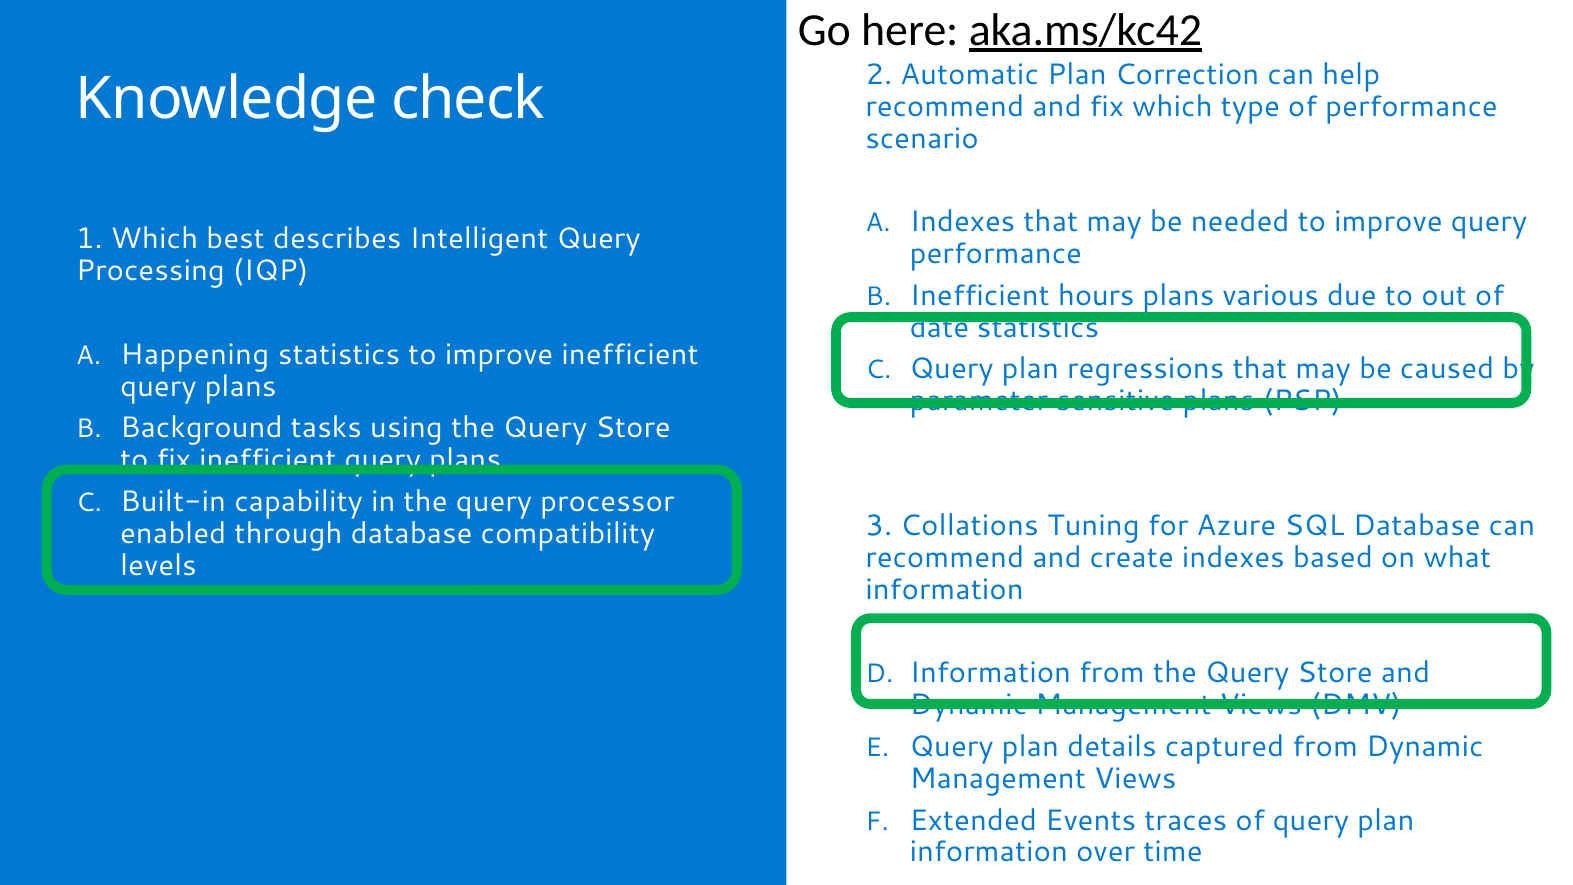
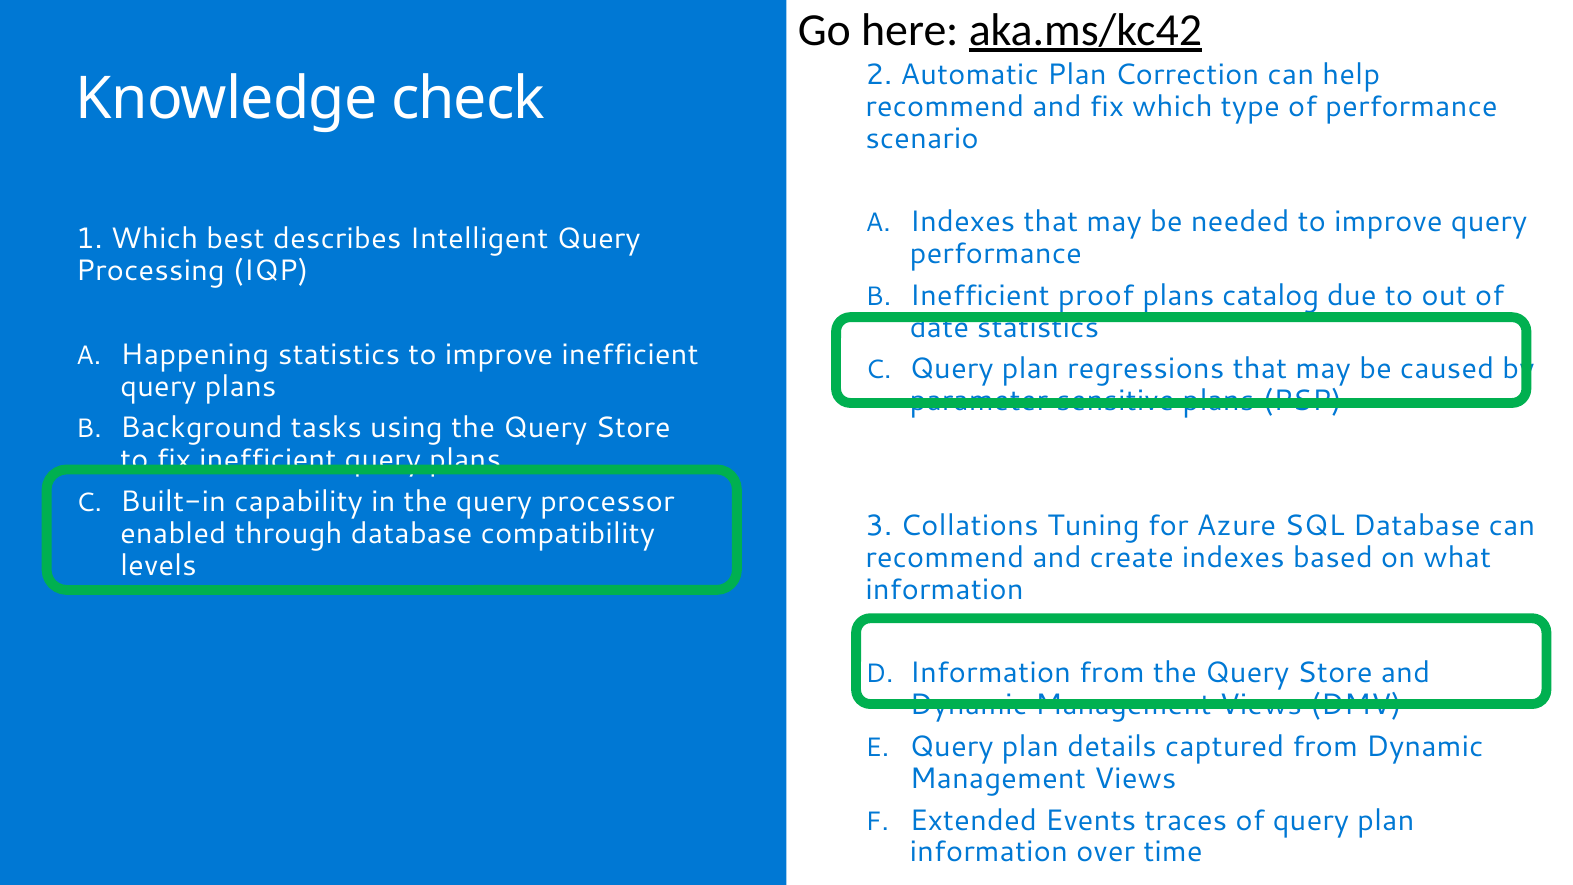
hours: hours -> proof (1096, 295)
various: various -> catalog (1271, 295)
